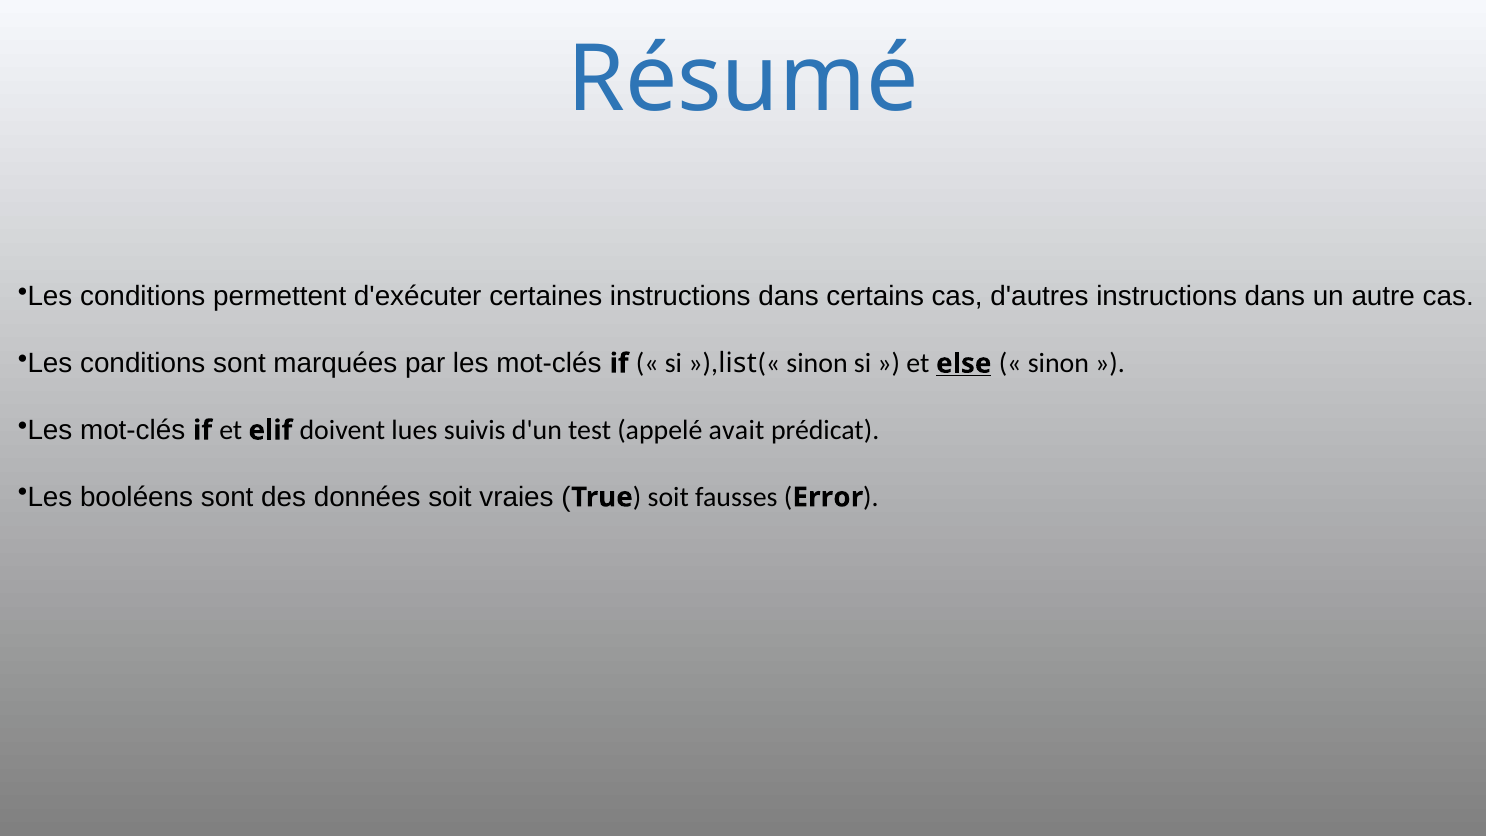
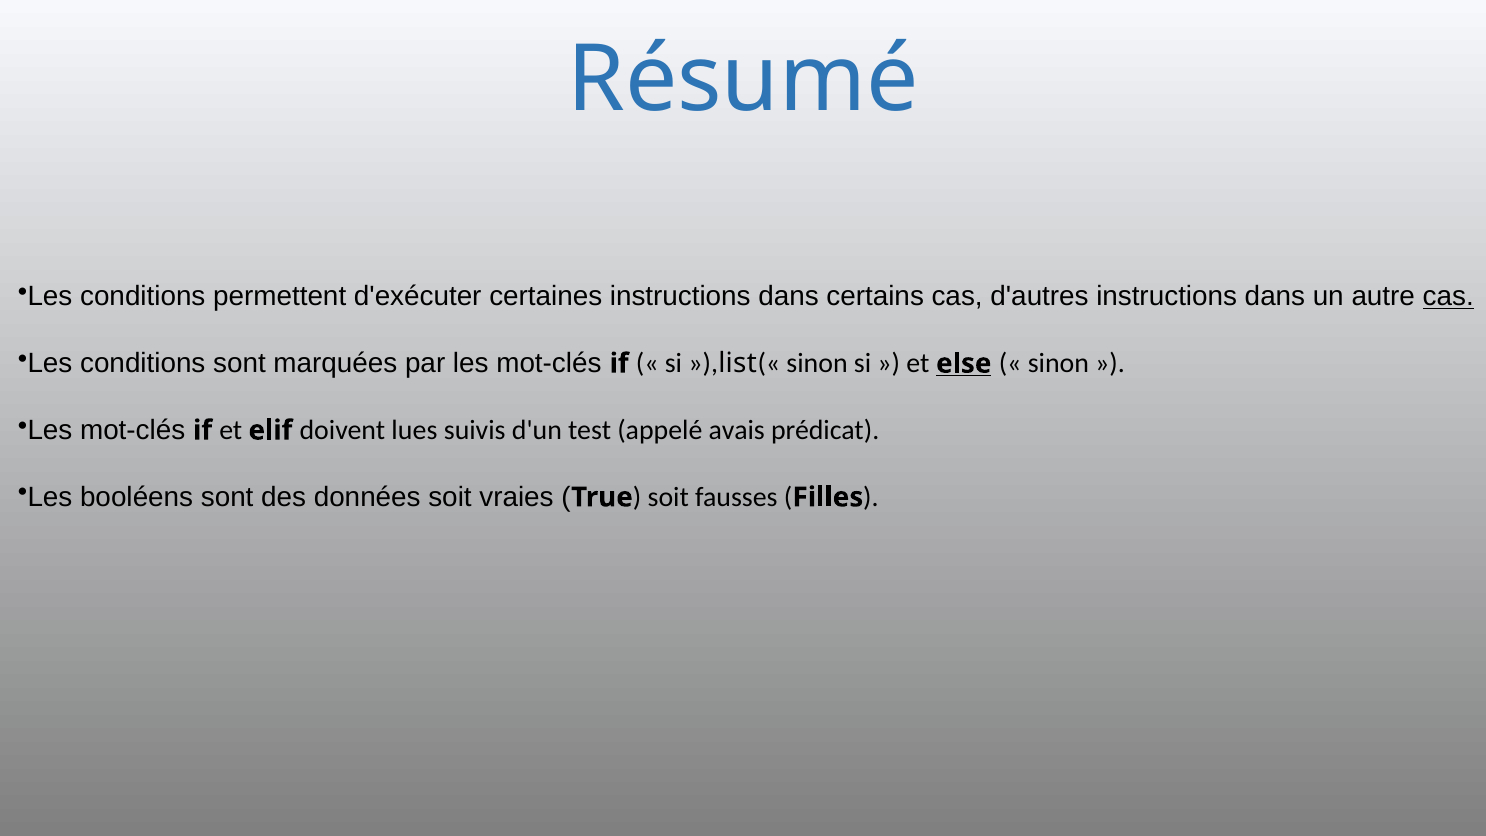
cas underline: none -> present (1448, 297)
avait: avait -> avais (737, 430)
Error: Error -> Filles (828, 497)
